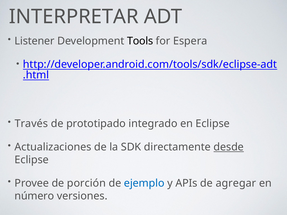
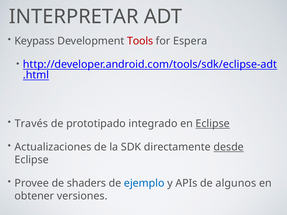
Listener: Listener -> Keypass (35, 41)
Tools colour: black -> red (140, 41)
Eclipse underline: none -> present (213, 124)
porción: porción -> shaders (86, 183)
agregar: agregar -> algunos (236, 183)
número: número -> obtener (34, 196)
